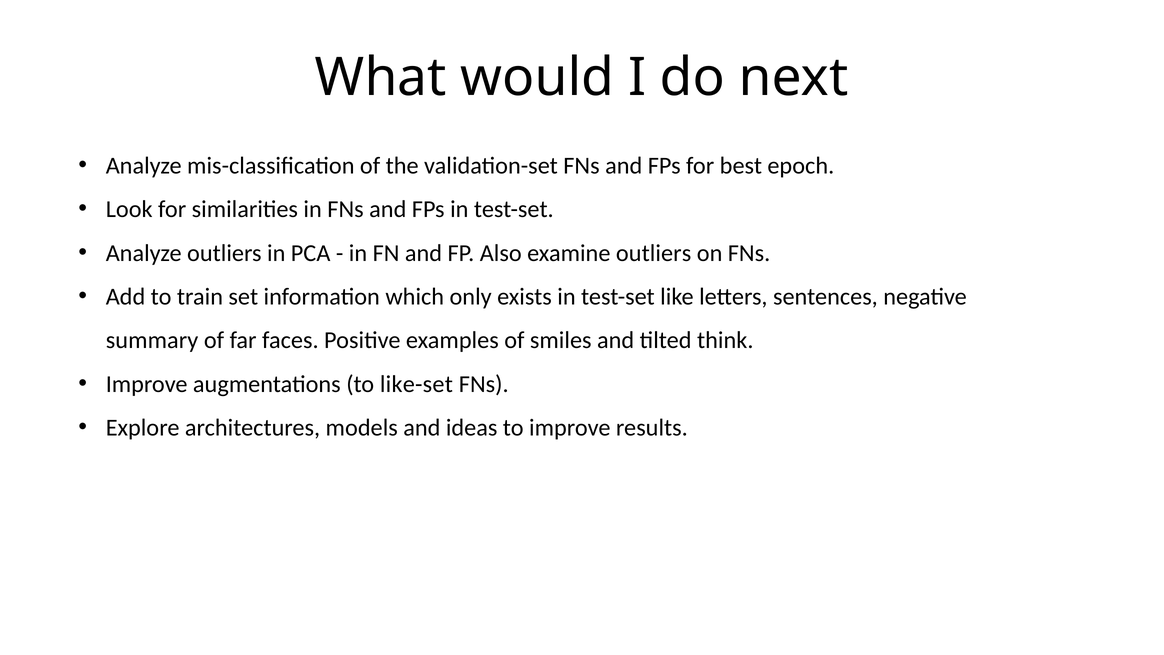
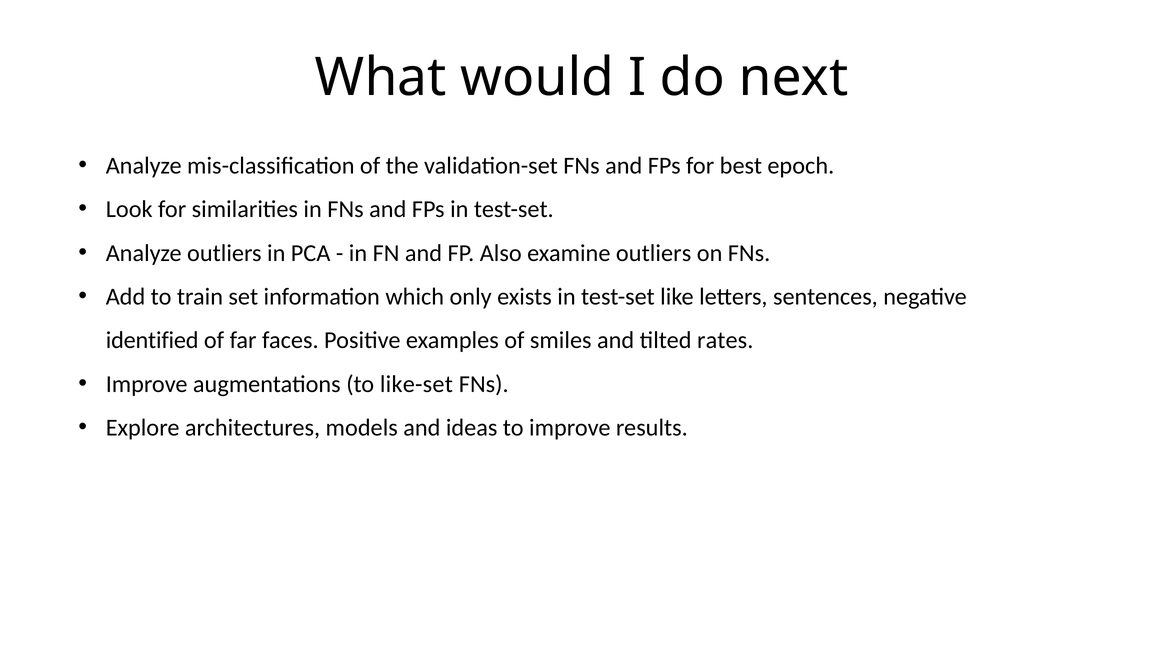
summary: summary -> identified (152, 340)
think: think -> rates (725, 340)
